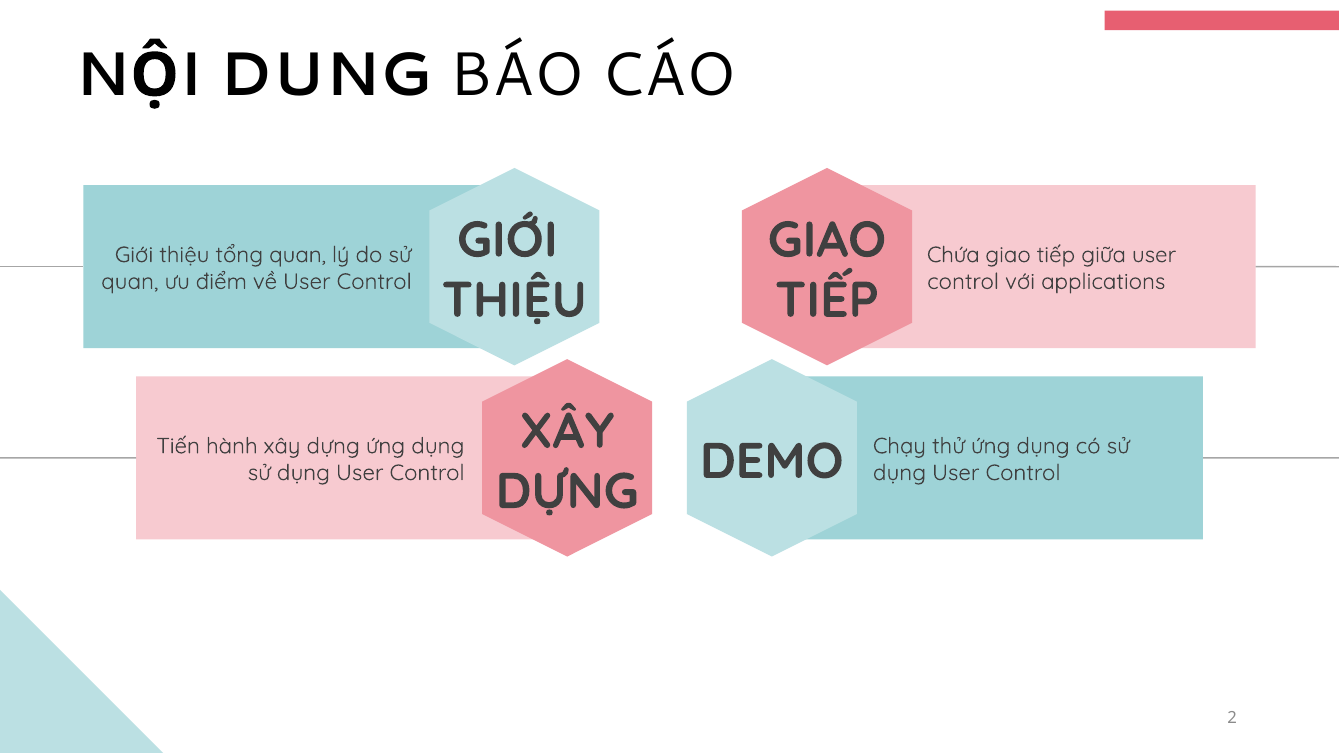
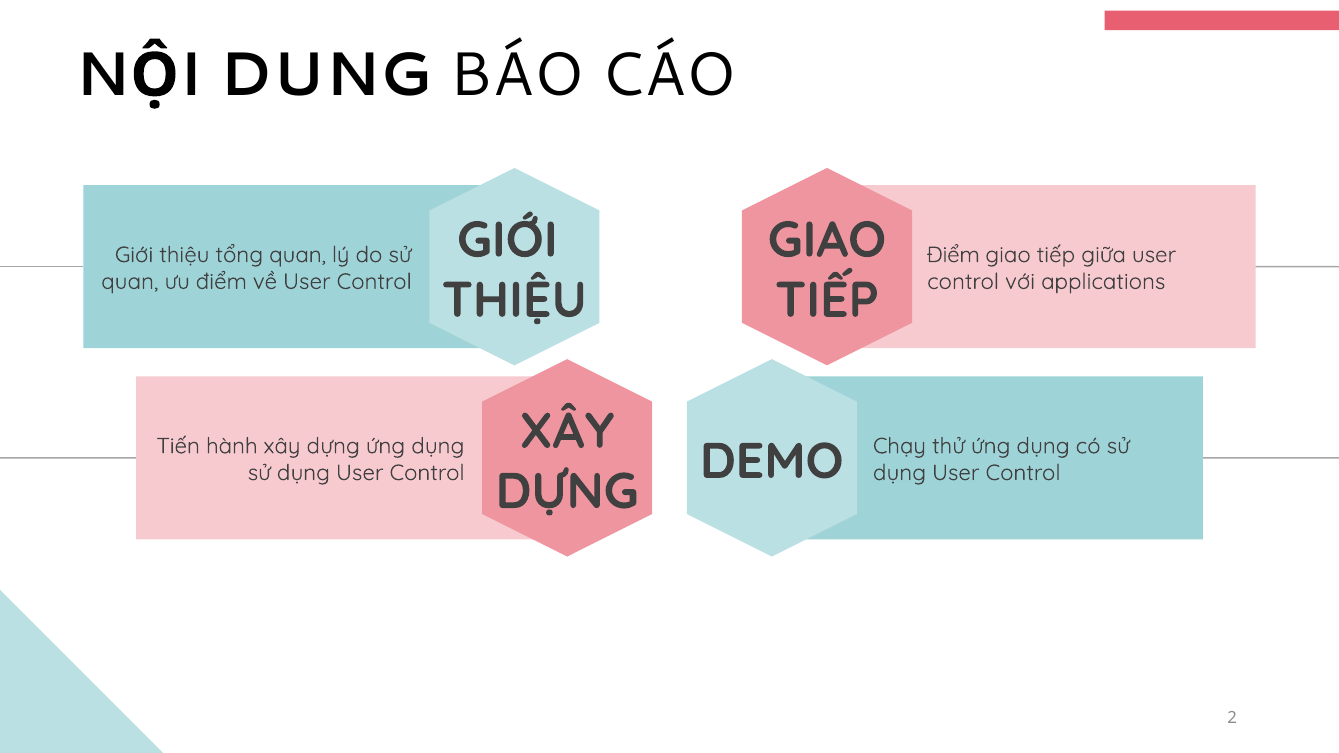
Chứa: Chứa -> Điểm (953, 255)
